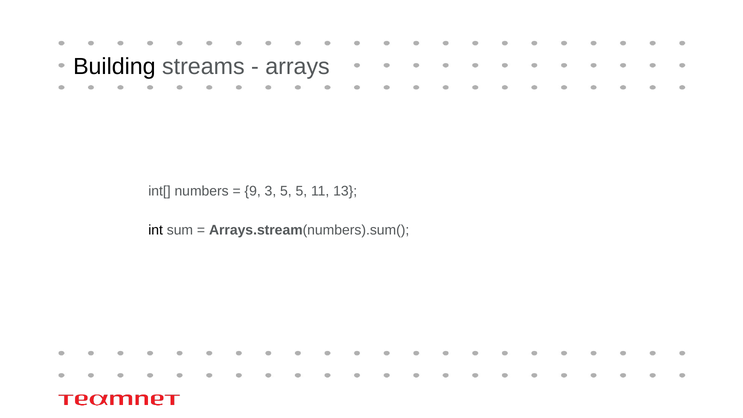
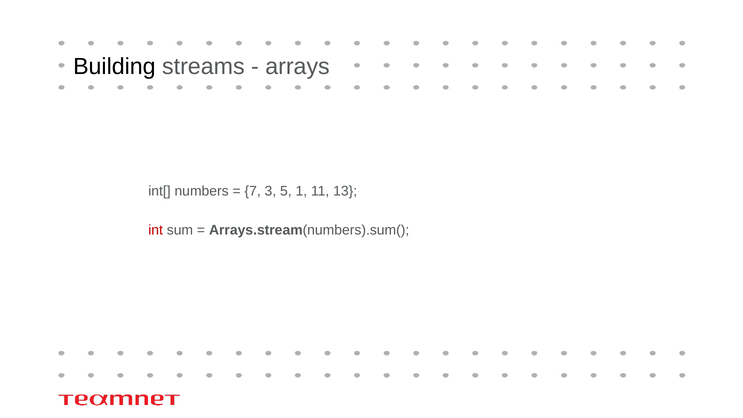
9: 9 -> 7 (253, 191)
5 5: 5 -> 1 (301, 191)
int colour: black -> red (156, 230)
